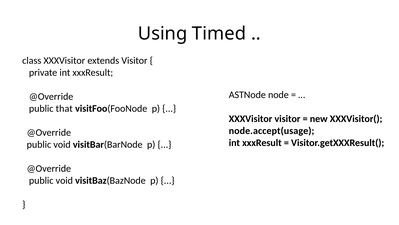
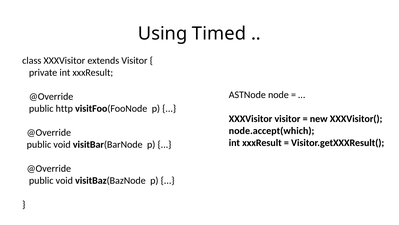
that: that -> http (64, 108)
node.accept(usage: node.accept(usage -> node.accept(which (272, 130)
